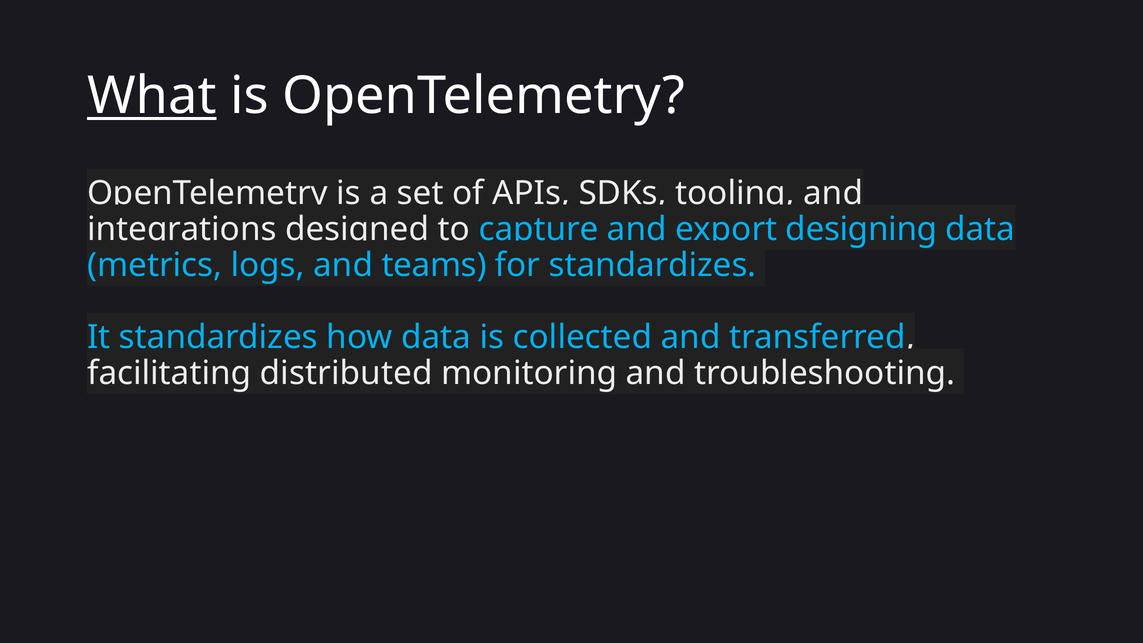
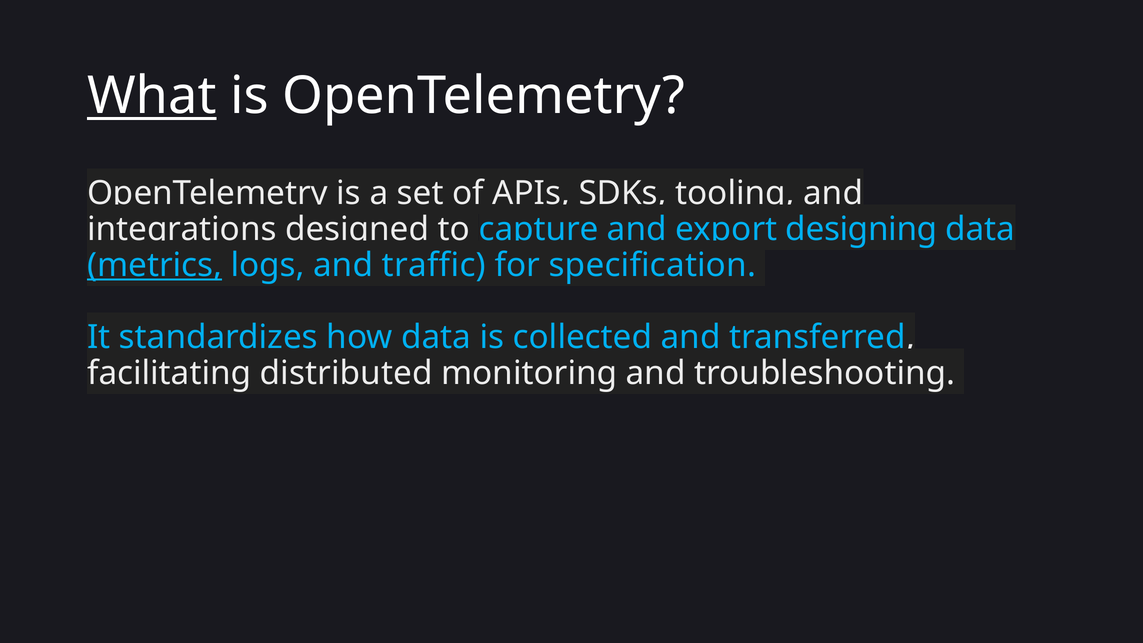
metrics underline: none -> present (155, 265)
teams: teams -> traffic (434, 265)
for standardizes: standardizes -> specification (652, 265)
